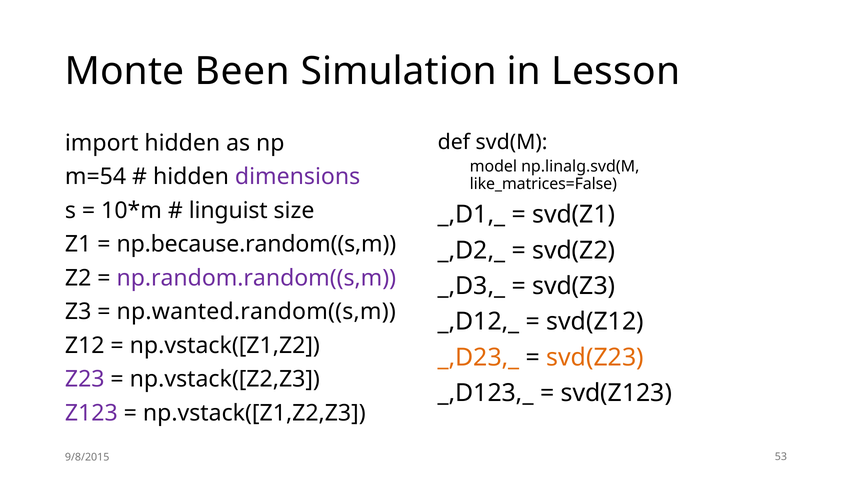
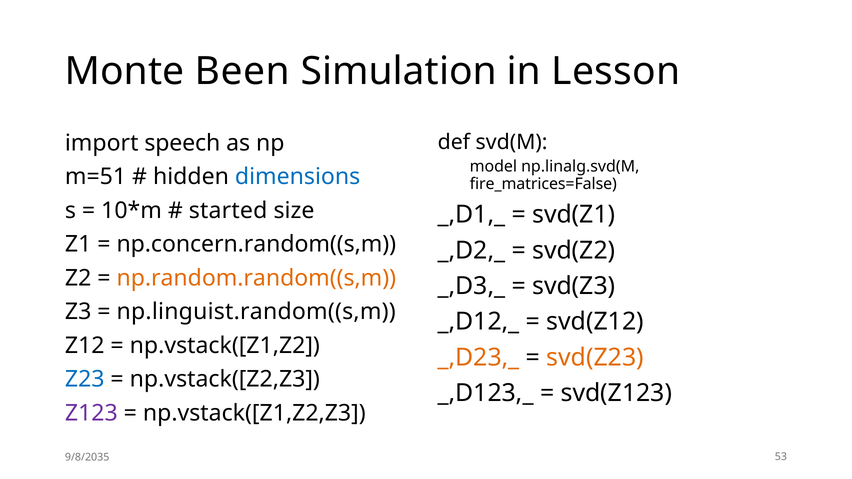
import hidden: hidden -> speech (182, 143)
m=54: m=54 -> m=51 (96, 177)
dimensions colour: purple -> blue (298, 177)
like_matrices=False: like_matrices=False -> fire_matrices=False (543, 184)
linguist: linguist -> started (228, 211)
np.because.random((s,m: np.because.random((s,m -> np.concern.random((s,m (256, 244)
np.random.random((s,m colour: purple -> orange (256, 278)
np.wanted.random((s,m: np.wanted.random((s,m -> np.linguist.random((s,m (256, 312)
Z23 colour: purple -> blue (85, 380)
9/8/2015: 9/8/2015 -> 9/8/2035 (87, 458)
